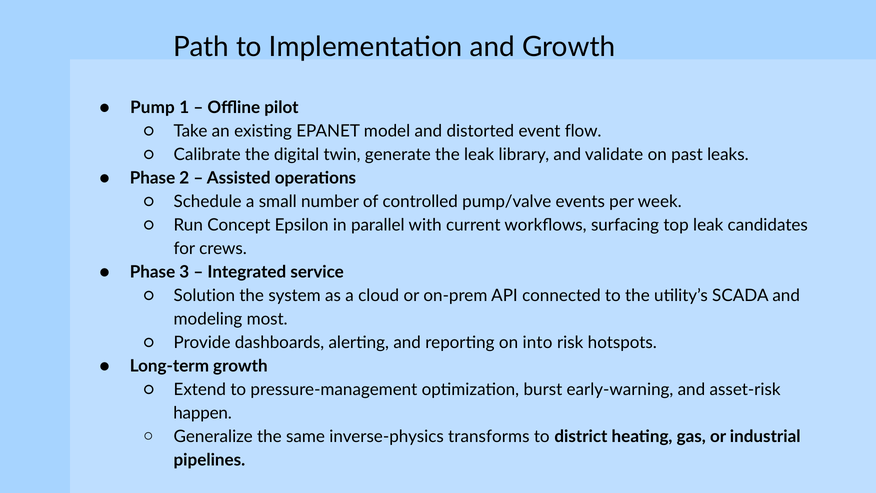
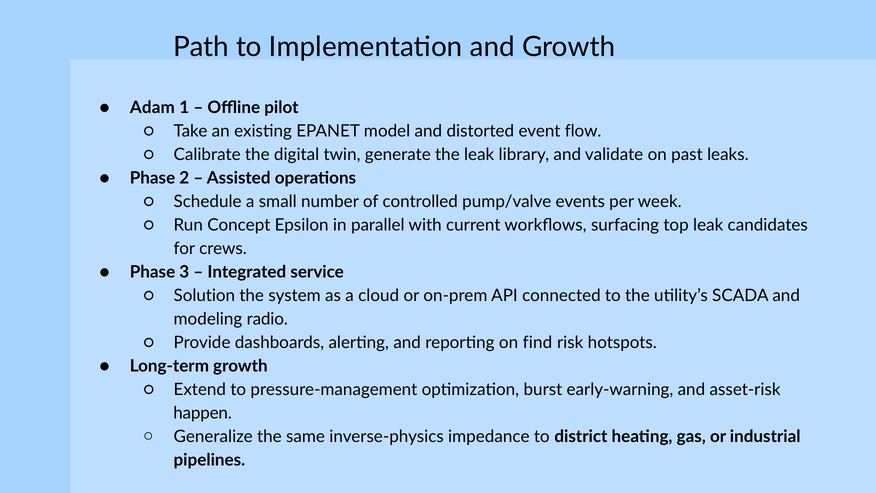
Pump: Pump -> Adam (152, 108)
most: most -> radio (267, 319)
into: into -> find (537, 343)
transforms: transforms -> impedance (489, 436)
